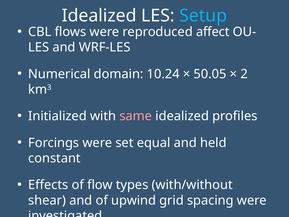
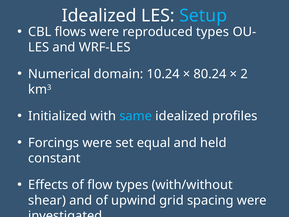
reproduced affect: affect -> types (213, 32)
50.05: 50.05 -> 80.24 (210, 74)
same colour: pink -> light blue (136, 116)
